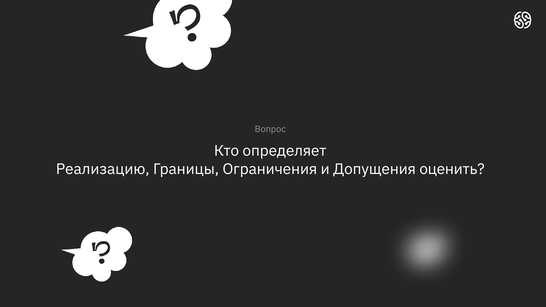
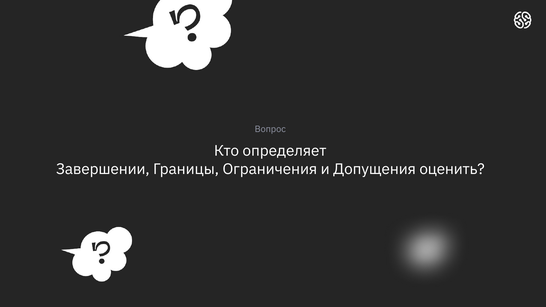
Реализацию: Реализацию -> Завершении (103, 169)
